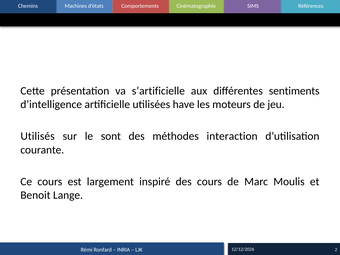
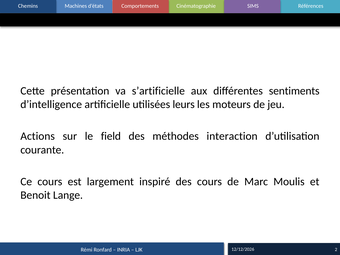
have: have -> leurs (184, 104)
Utilisés: Utilisés -> Actions (38, 136)
sont: sont -> field (111, 136)
